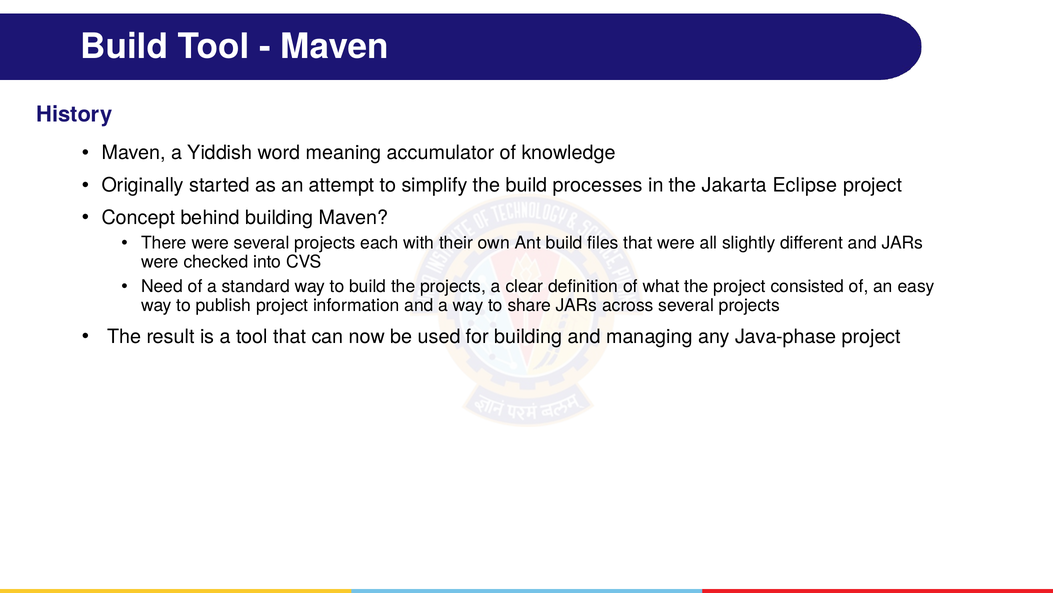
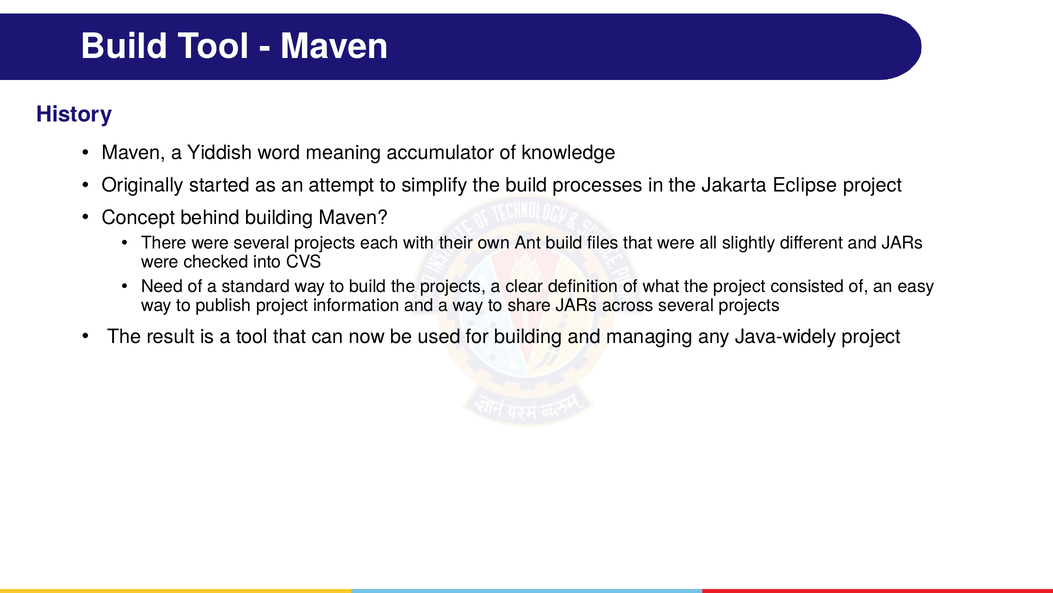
Java-phase: Java-phase -> Java-widely (786, 336)
